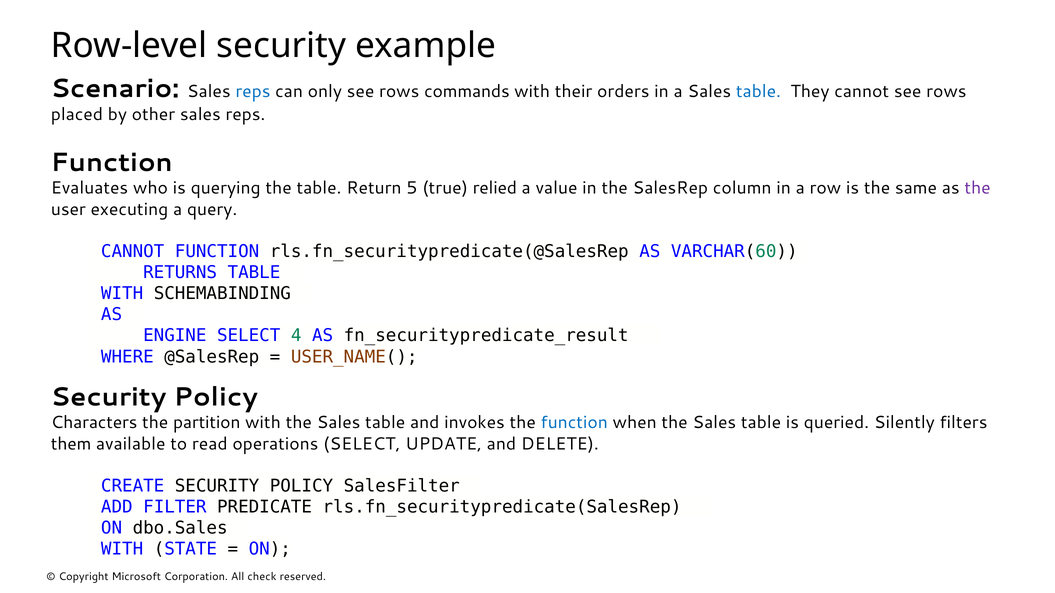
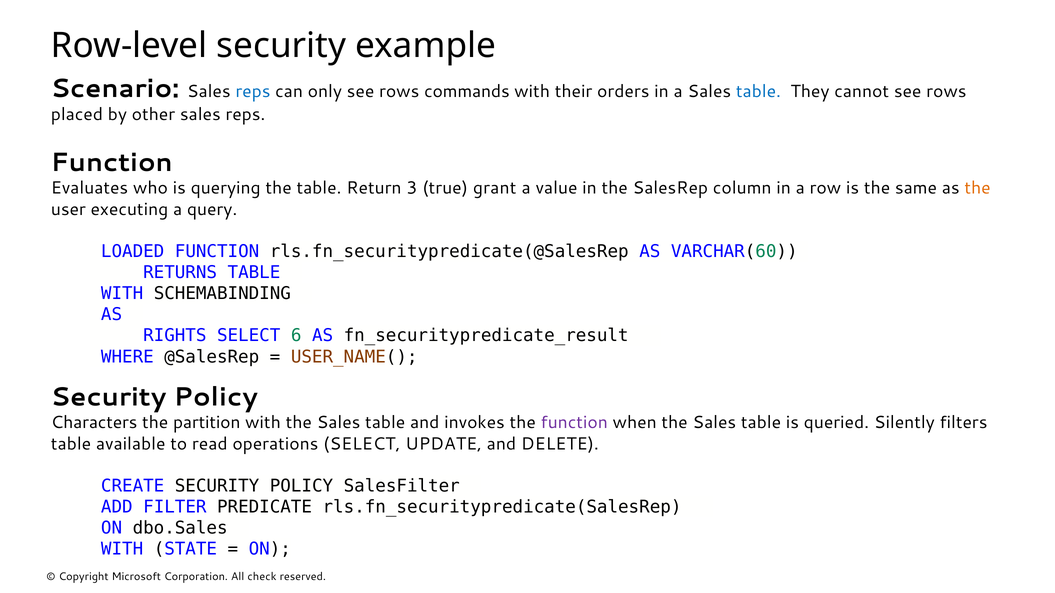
5: 5 -> 3 (412, 188)
relied: relied -> grant (495, 188)
the colour: purple -> orange (978, 188)
CANNOT: CANNOT -> LOADED (133, 252)
ENGINE: ENGINE -> RIGHTS (175, 336)
4: 4 -> 6 (296, 336)
function colour: blue -> purple (574, 423)
them: them -> table (71, 444)
